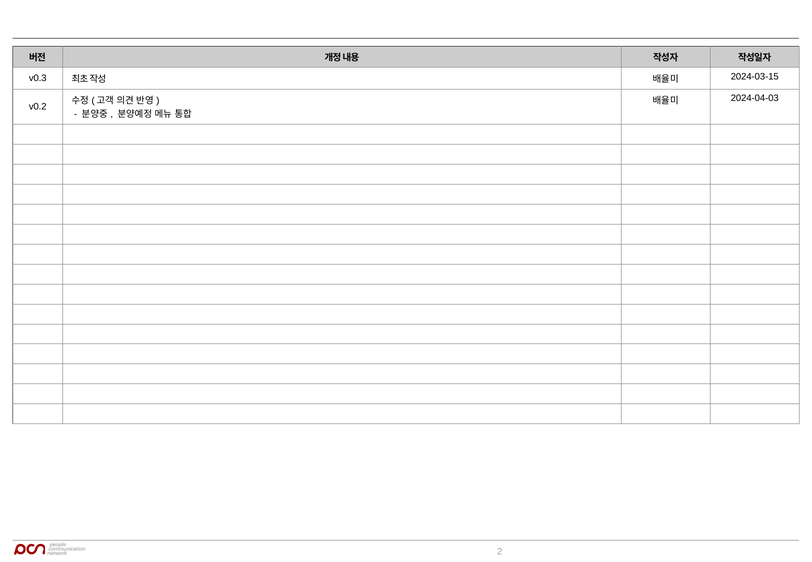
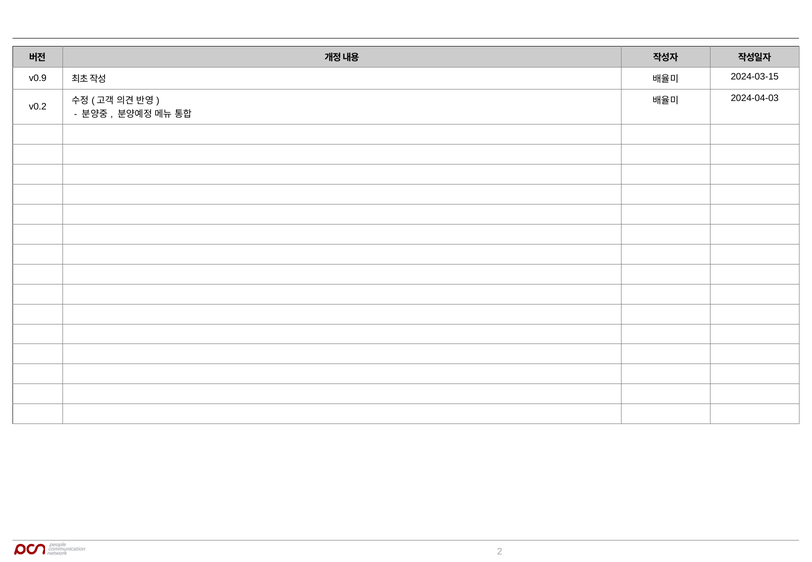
v0.3: v0.3 -> v0.9 (38, 78)
